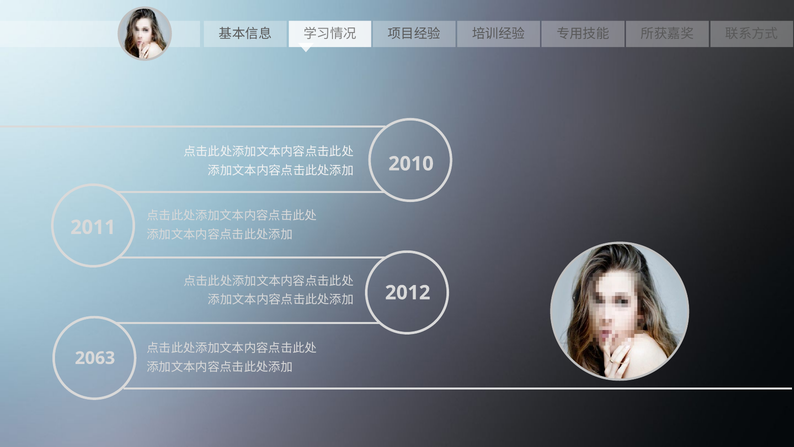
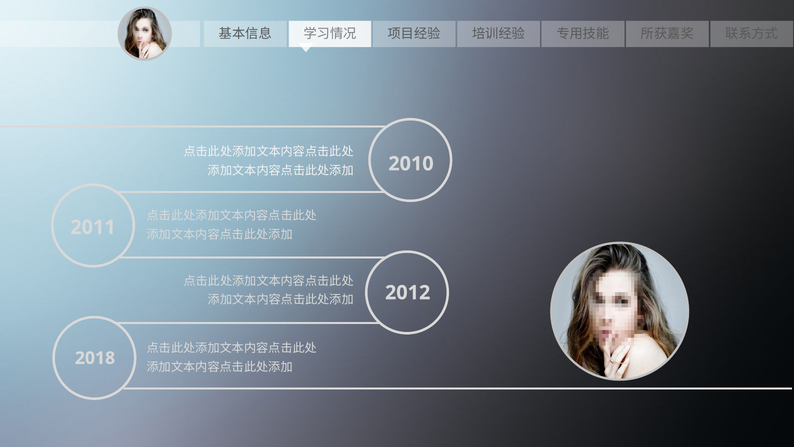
2063: 2063 -> 2018 (95, 358)
